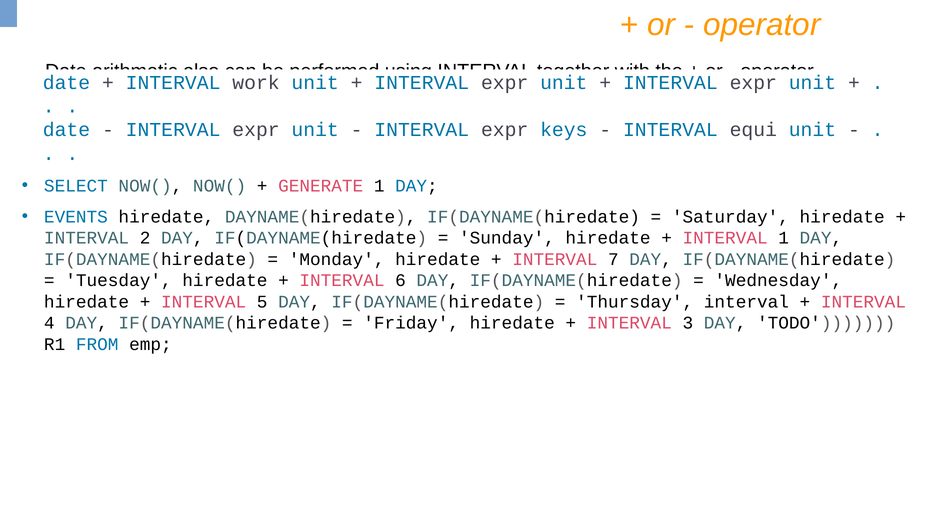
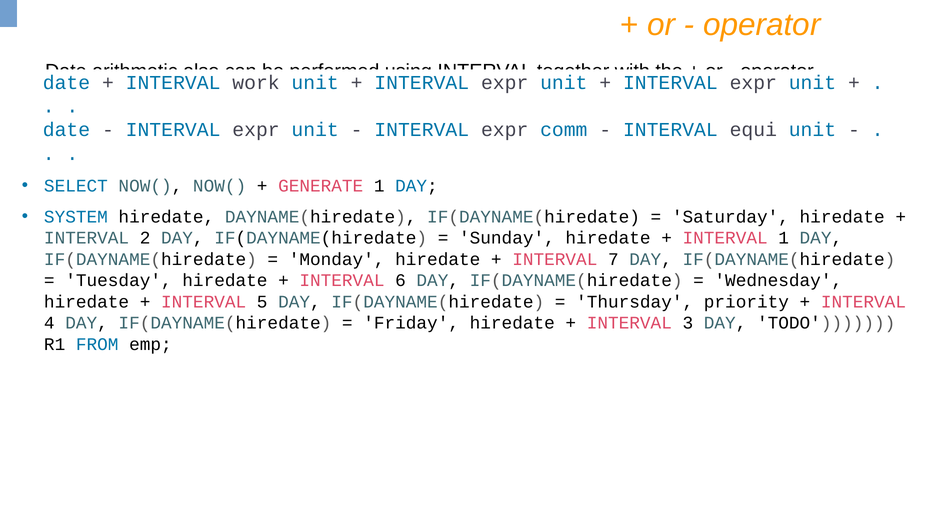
keys: keys -> comm (564, 130)
EVENTS: EVENTS -> SYSTEM (76, 217)
Thursday interval: interval -> priority (746, 302)
